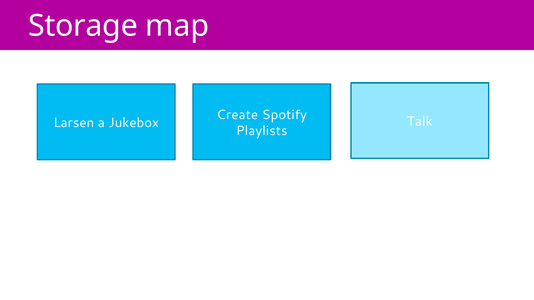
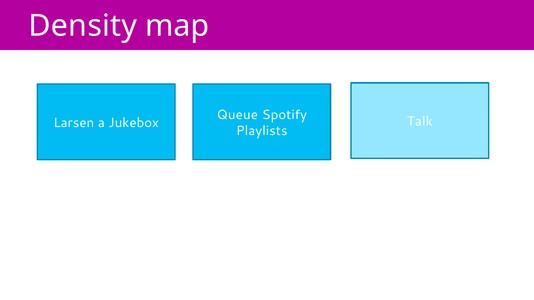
Storage: Storage -> Density (83, 26)
Create: Create -> Queue (237, 115)
